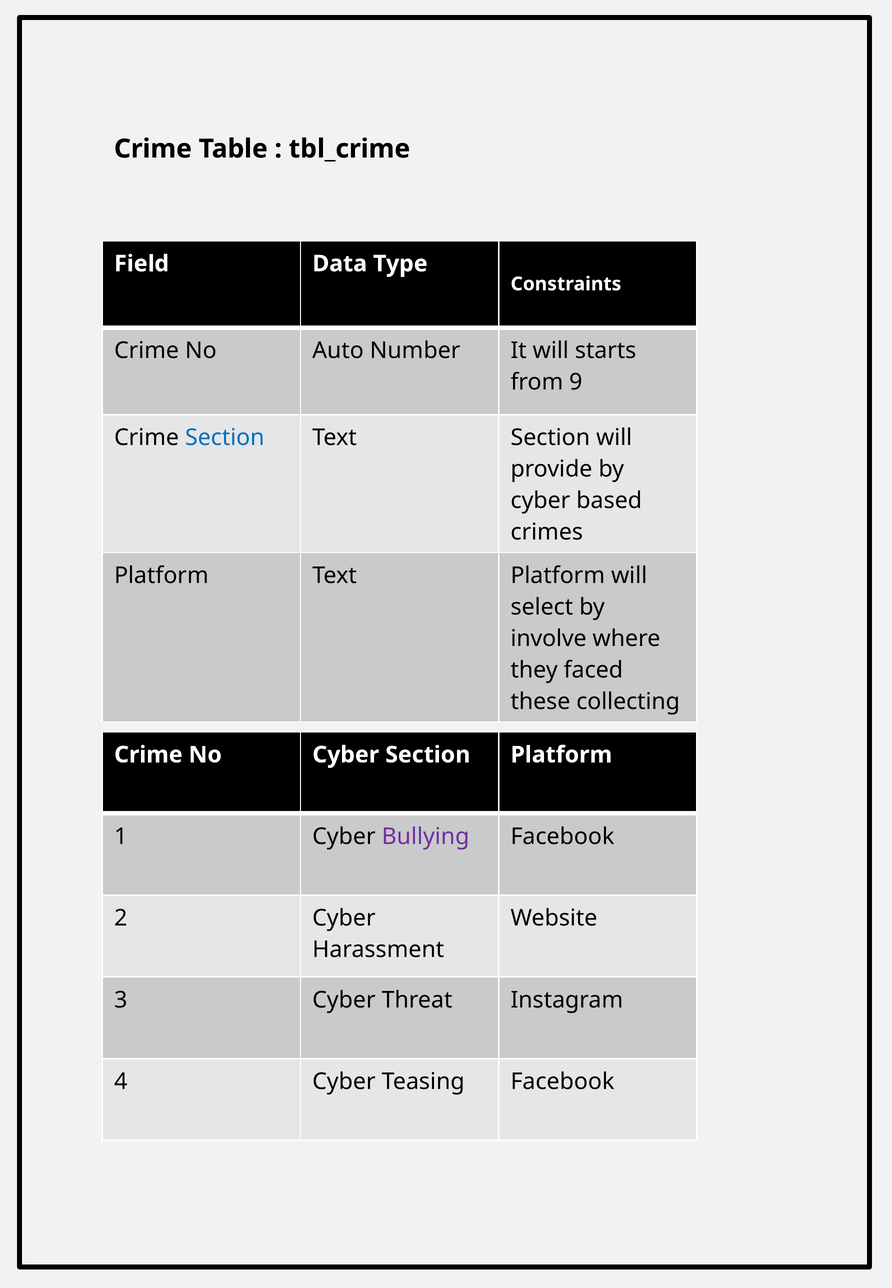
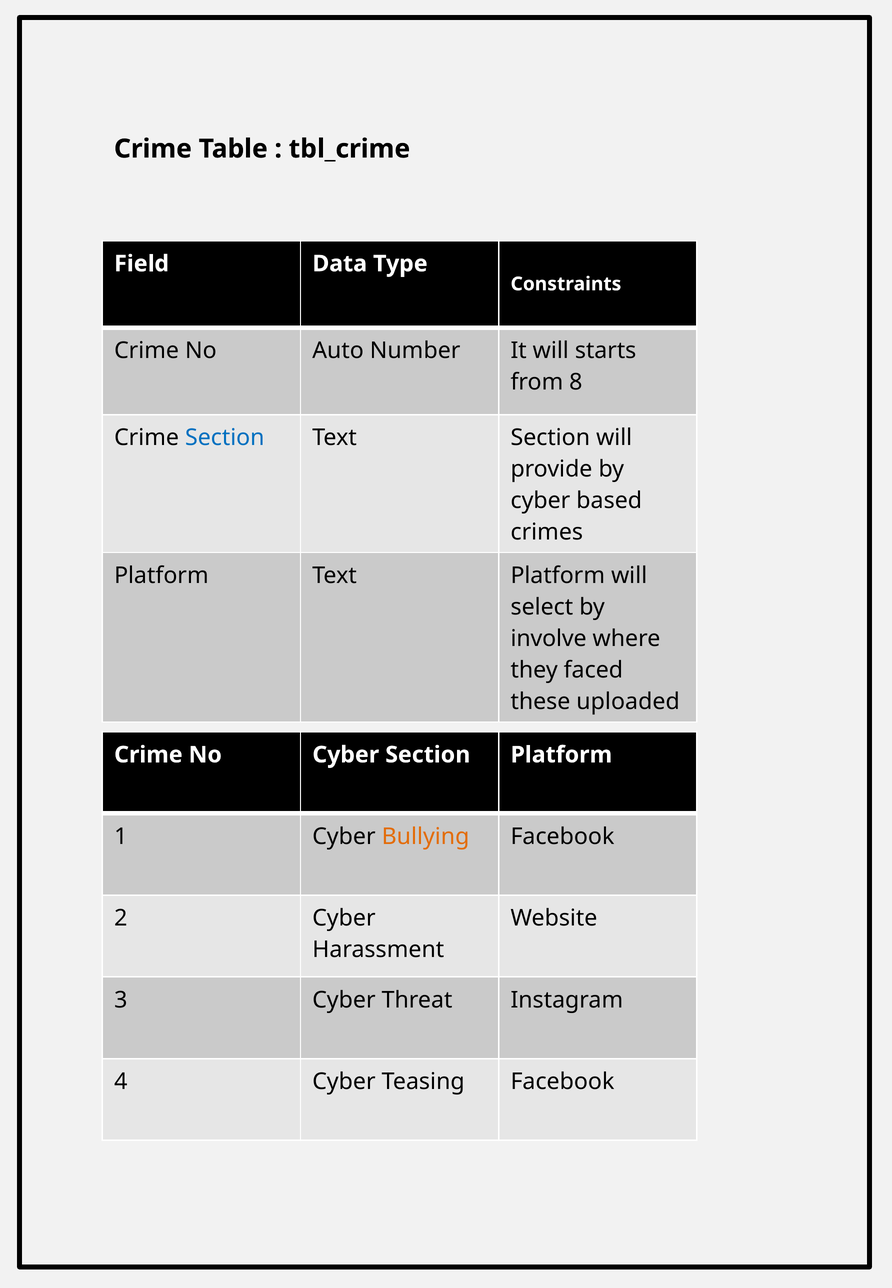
9: 9 -> 8 (576, 382)
collecting: collecting -> uploaded (628, 702)
Bullying colour: purple -> orange (426, 837)
